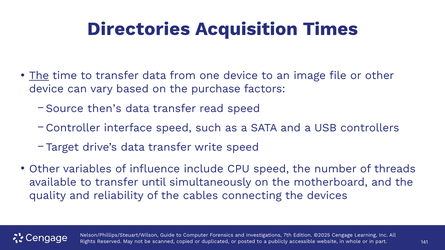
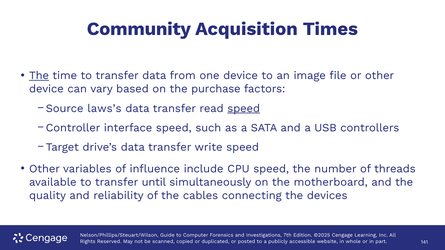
Directories: Directories -> Community (139, 29)
then’s: then’s -> laws’s (104, 108)
speed underline: none -> present (244, 108)
